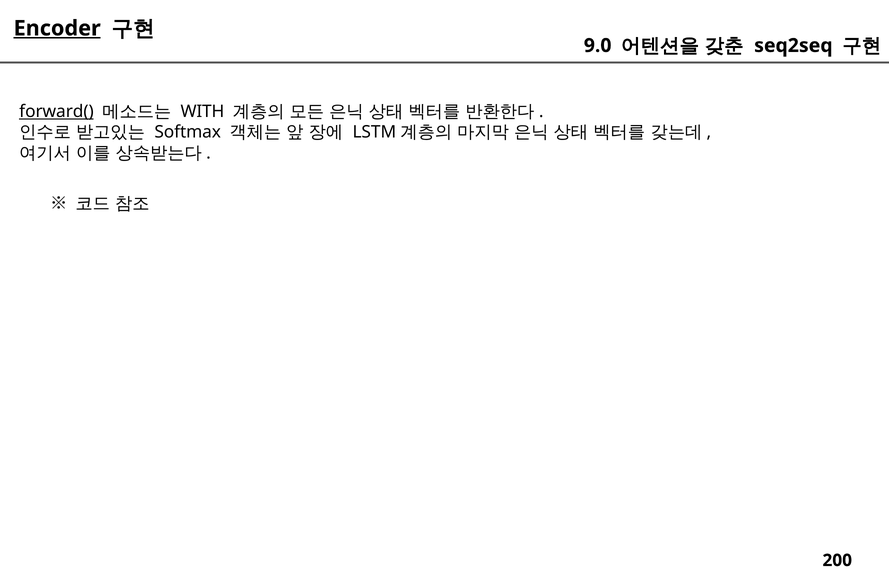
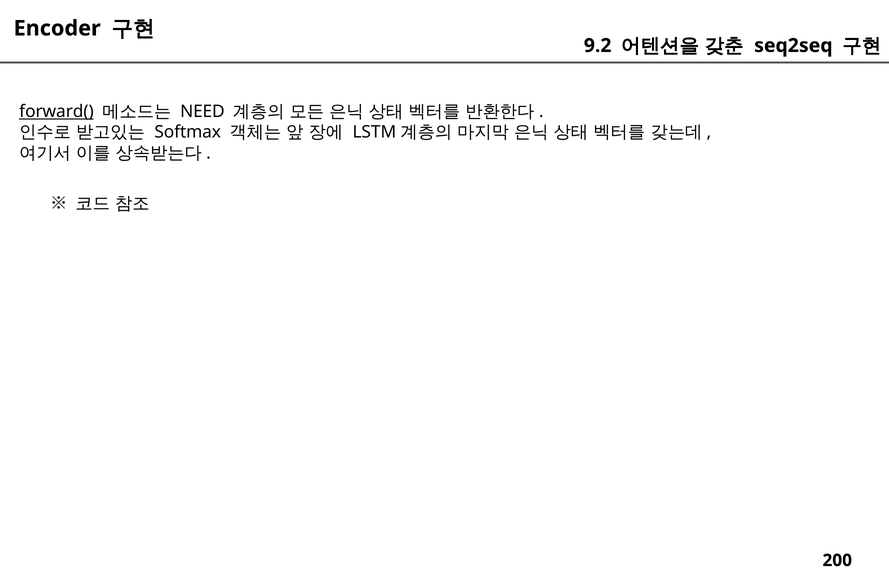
Encoder underline: present -> none (57, 28)
9.0: 9.0 -> 9.2 (598, 46)
WITH: WITH -> NEED (202, 111)
